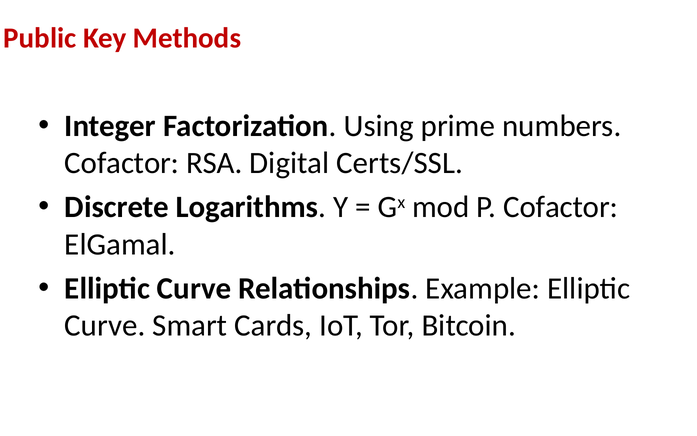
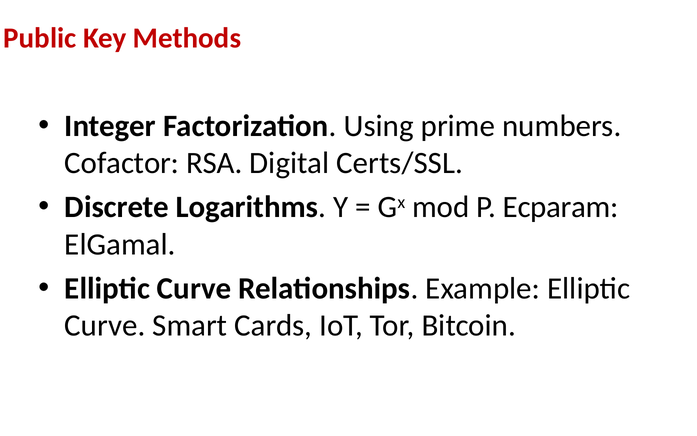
P Cofactor: Cofactor -> Ecparam (561, 207)
